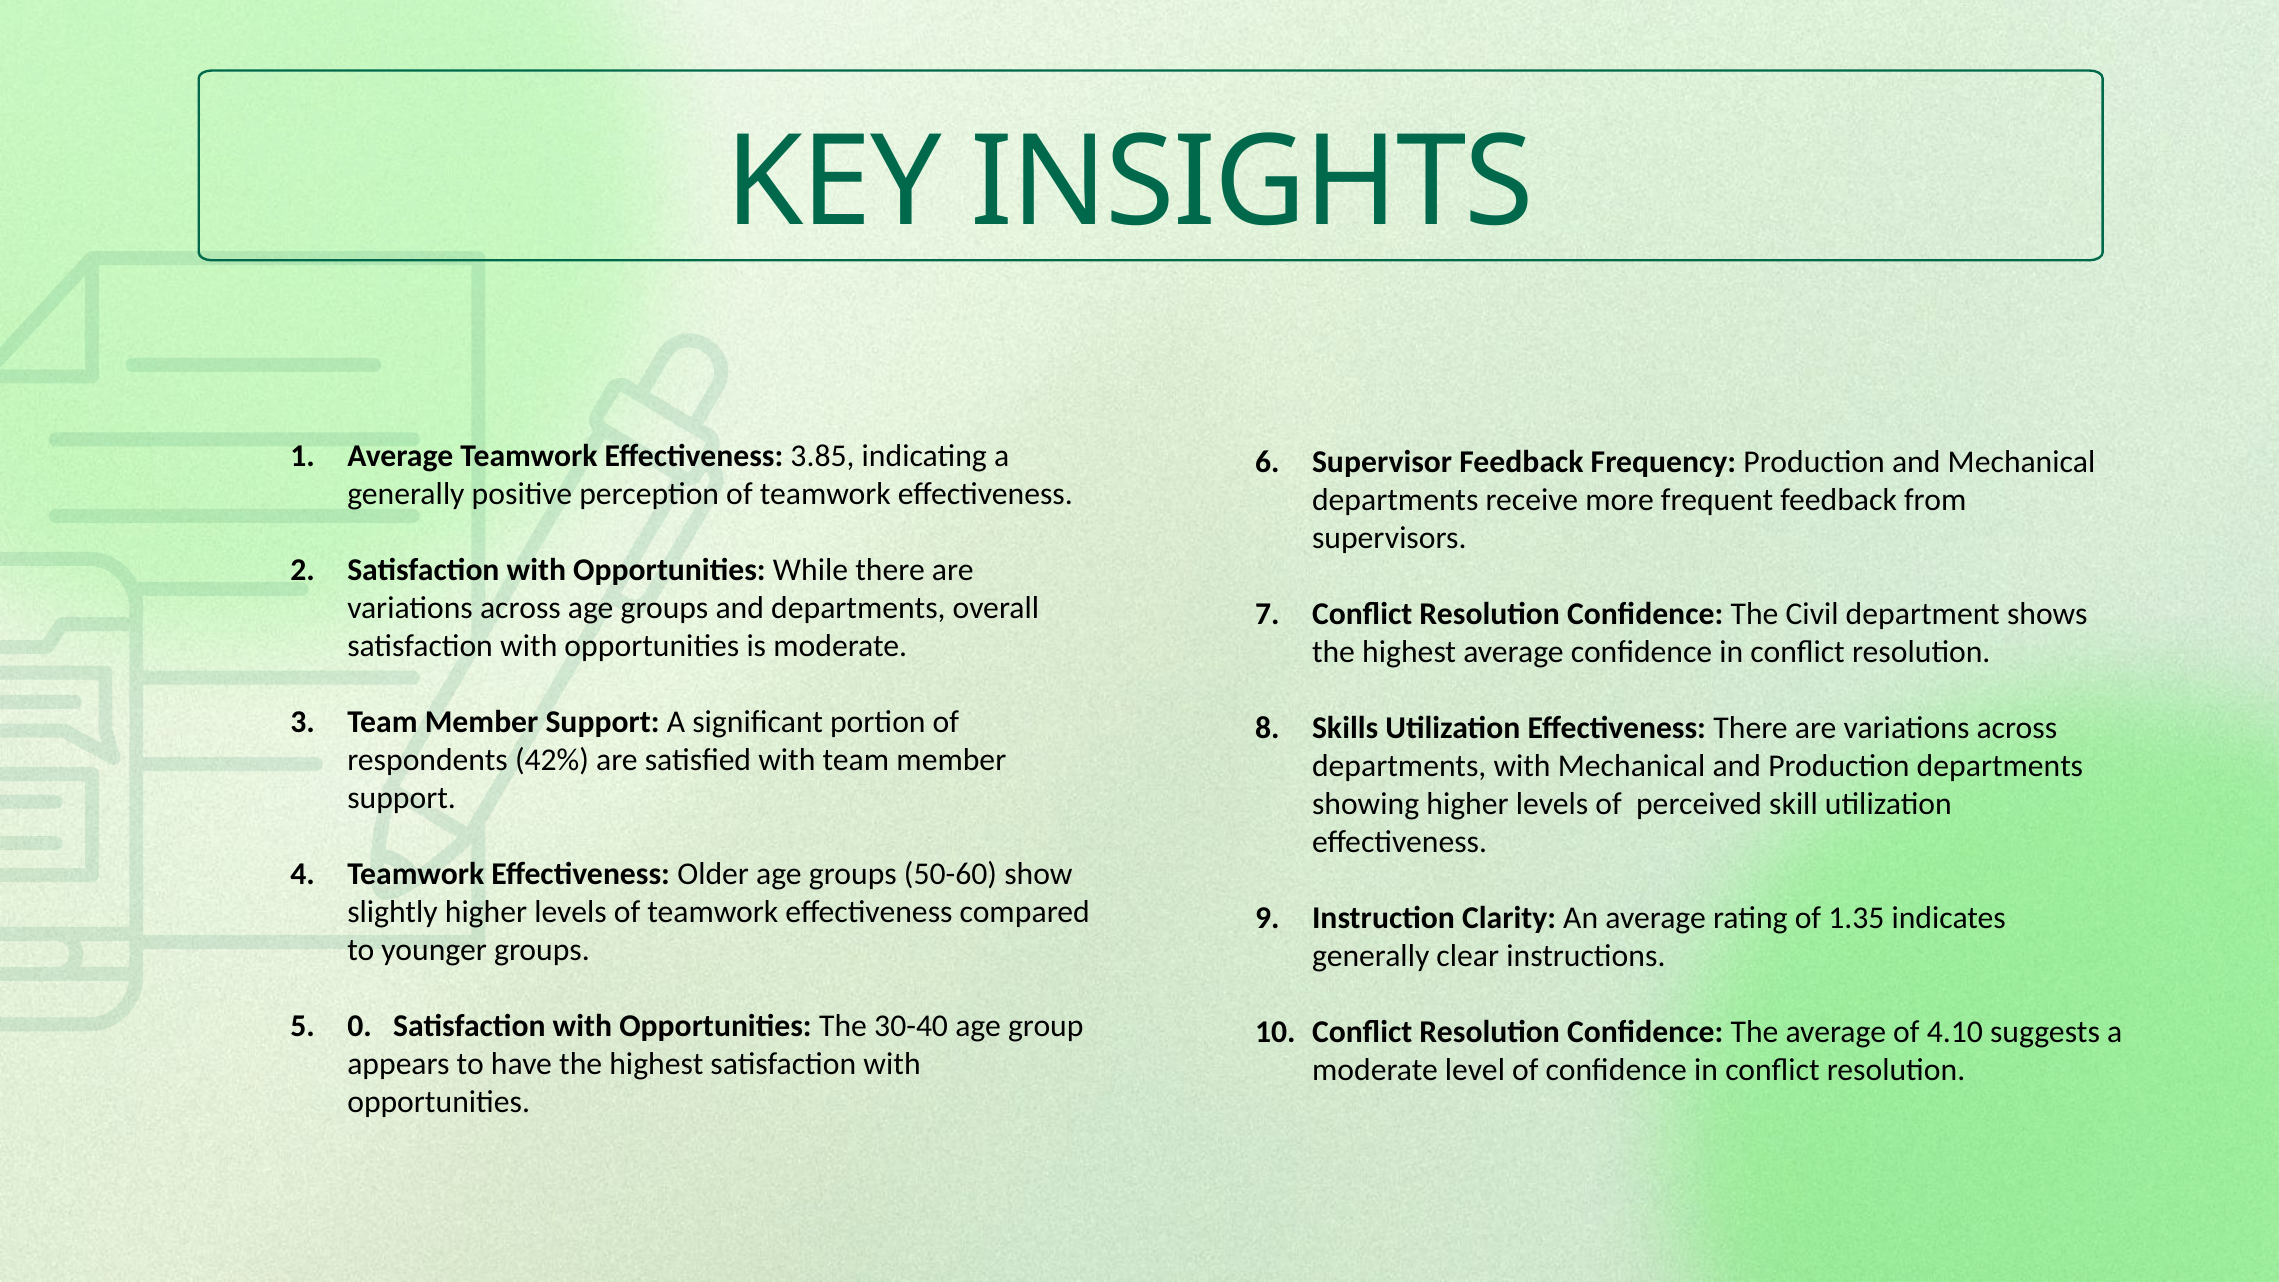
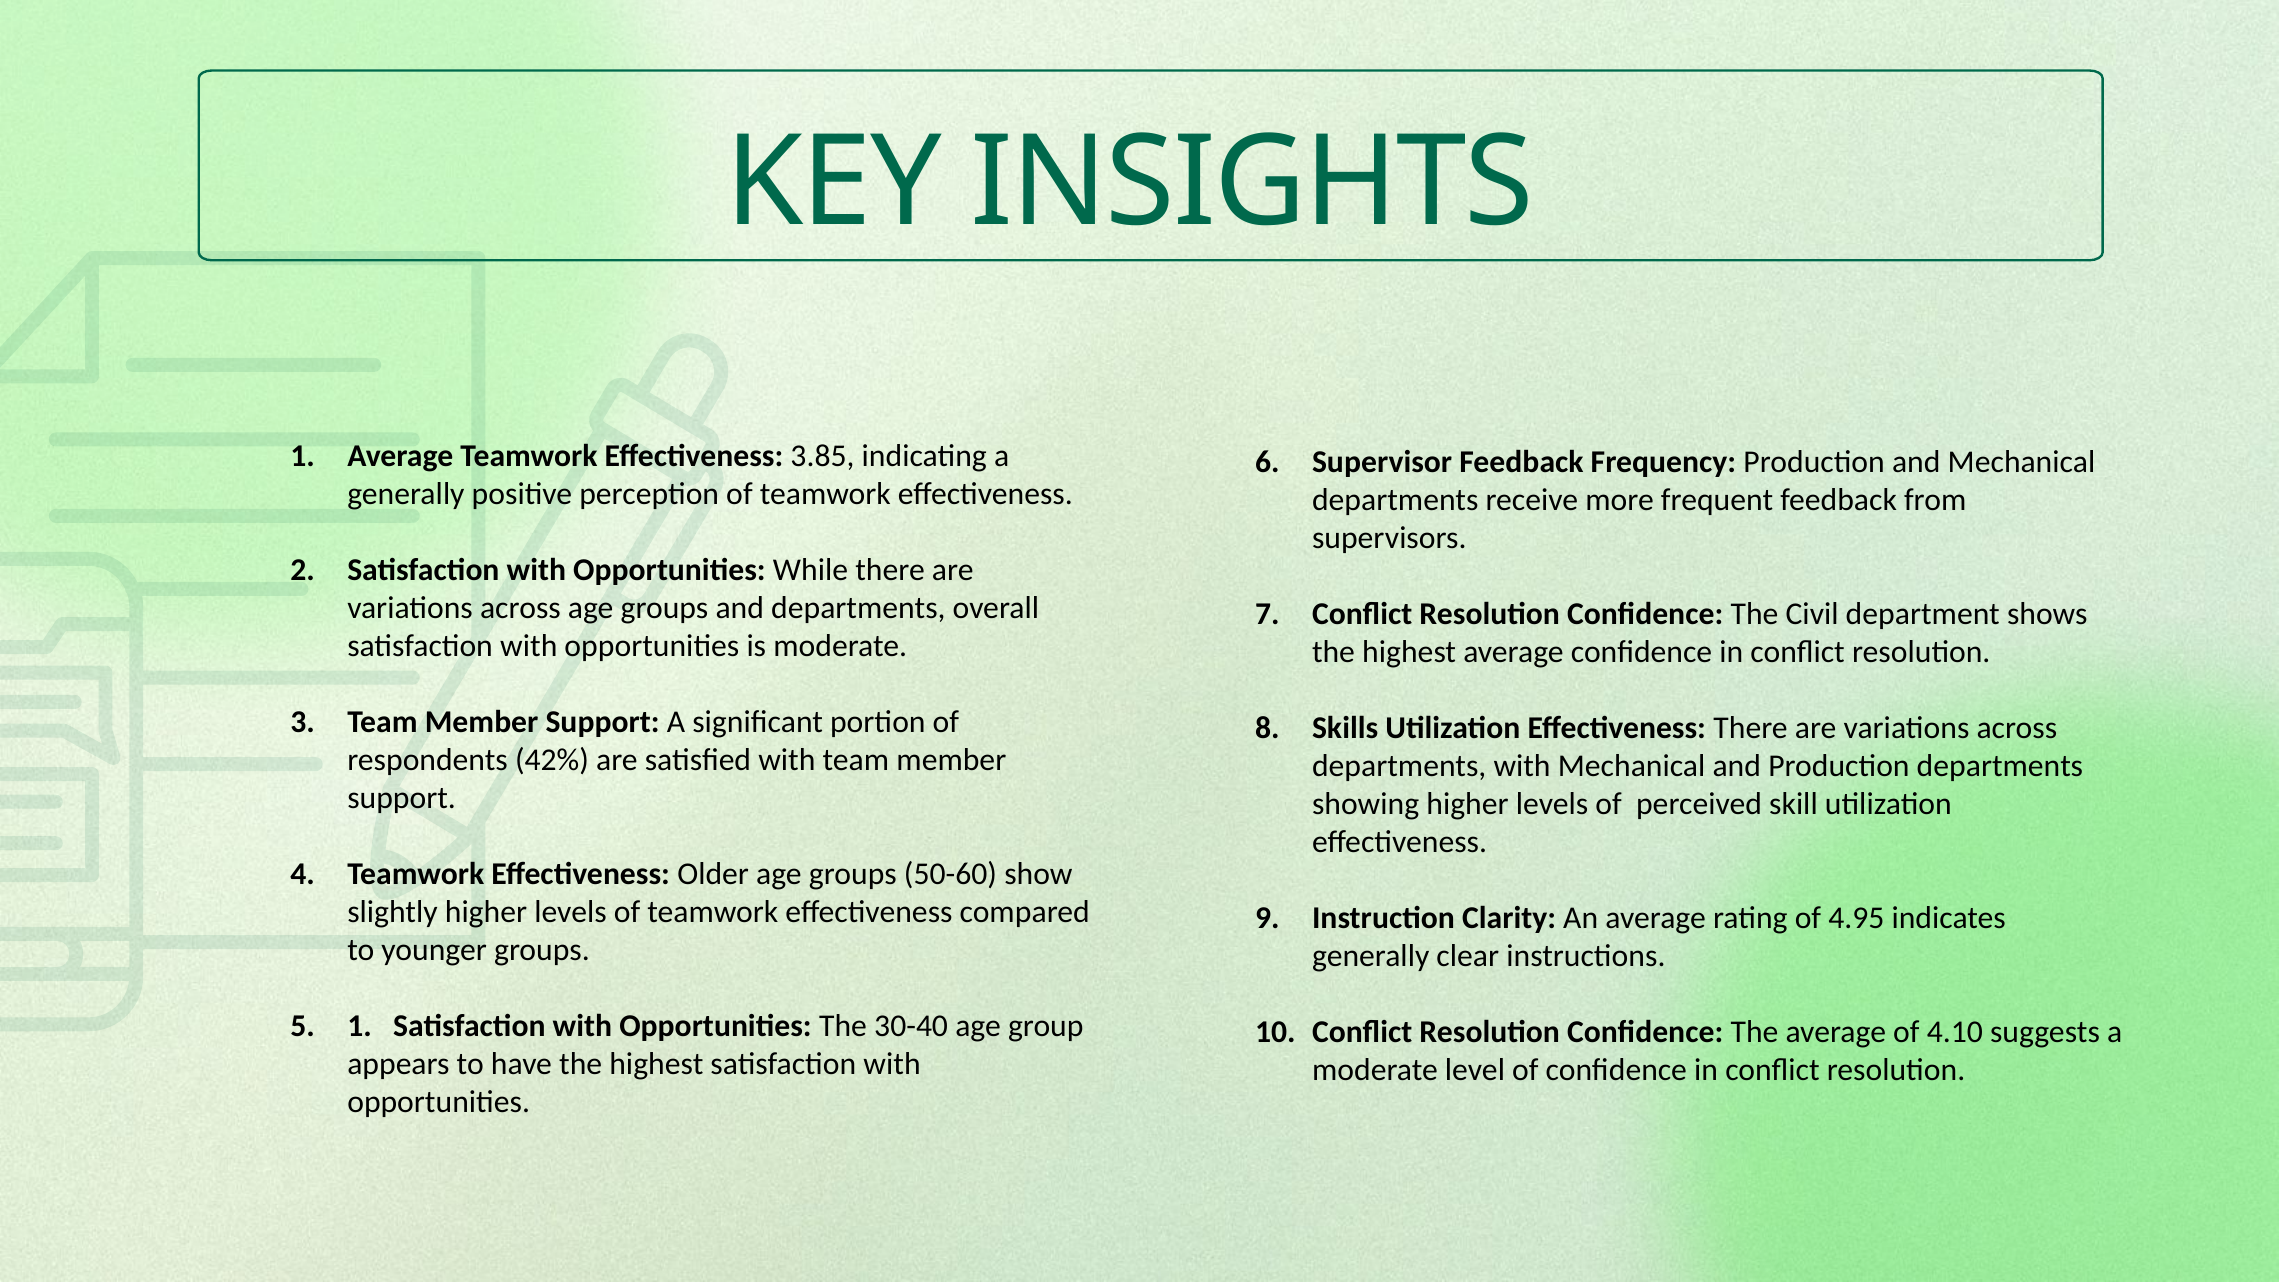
1.35: 1.35 -> 4.95 (1856, 918)
5 0: 0 -> 1 (360, 1026)
